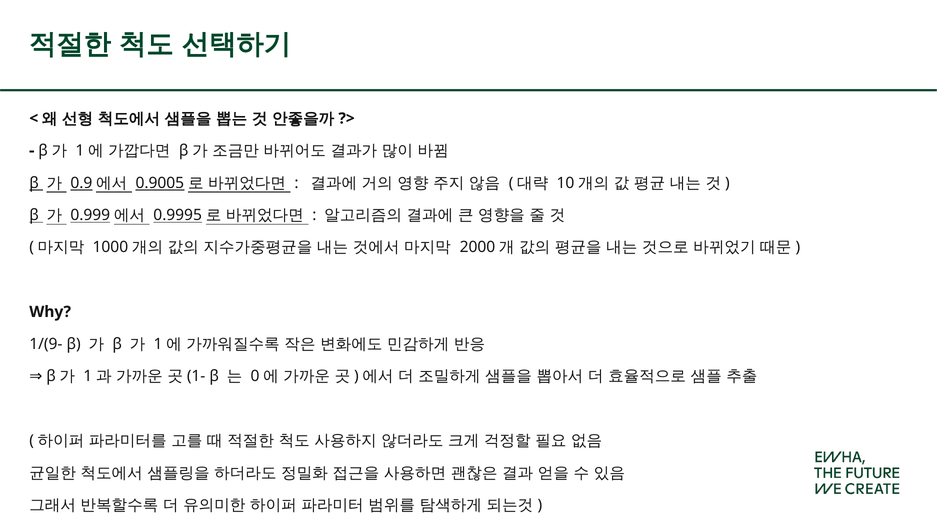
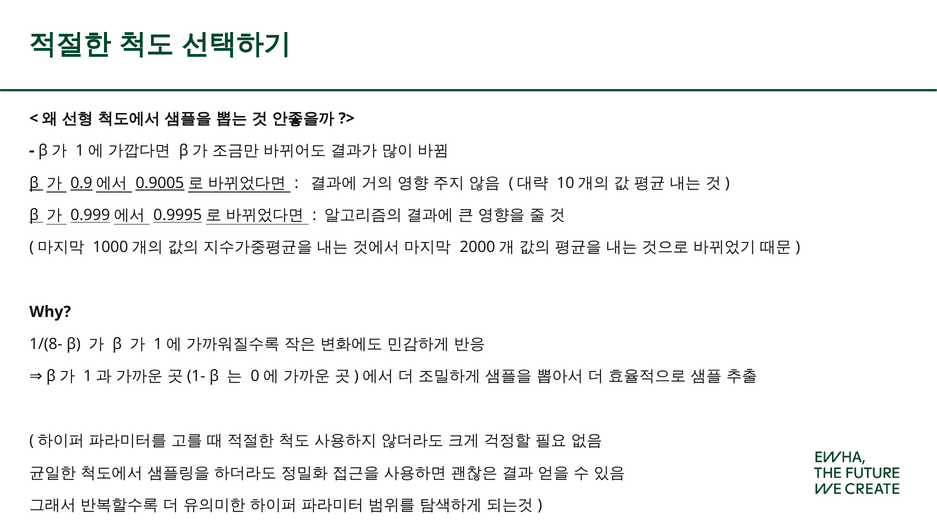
1/(9-: 1/(9- -> 1/(8- (46, 344)
